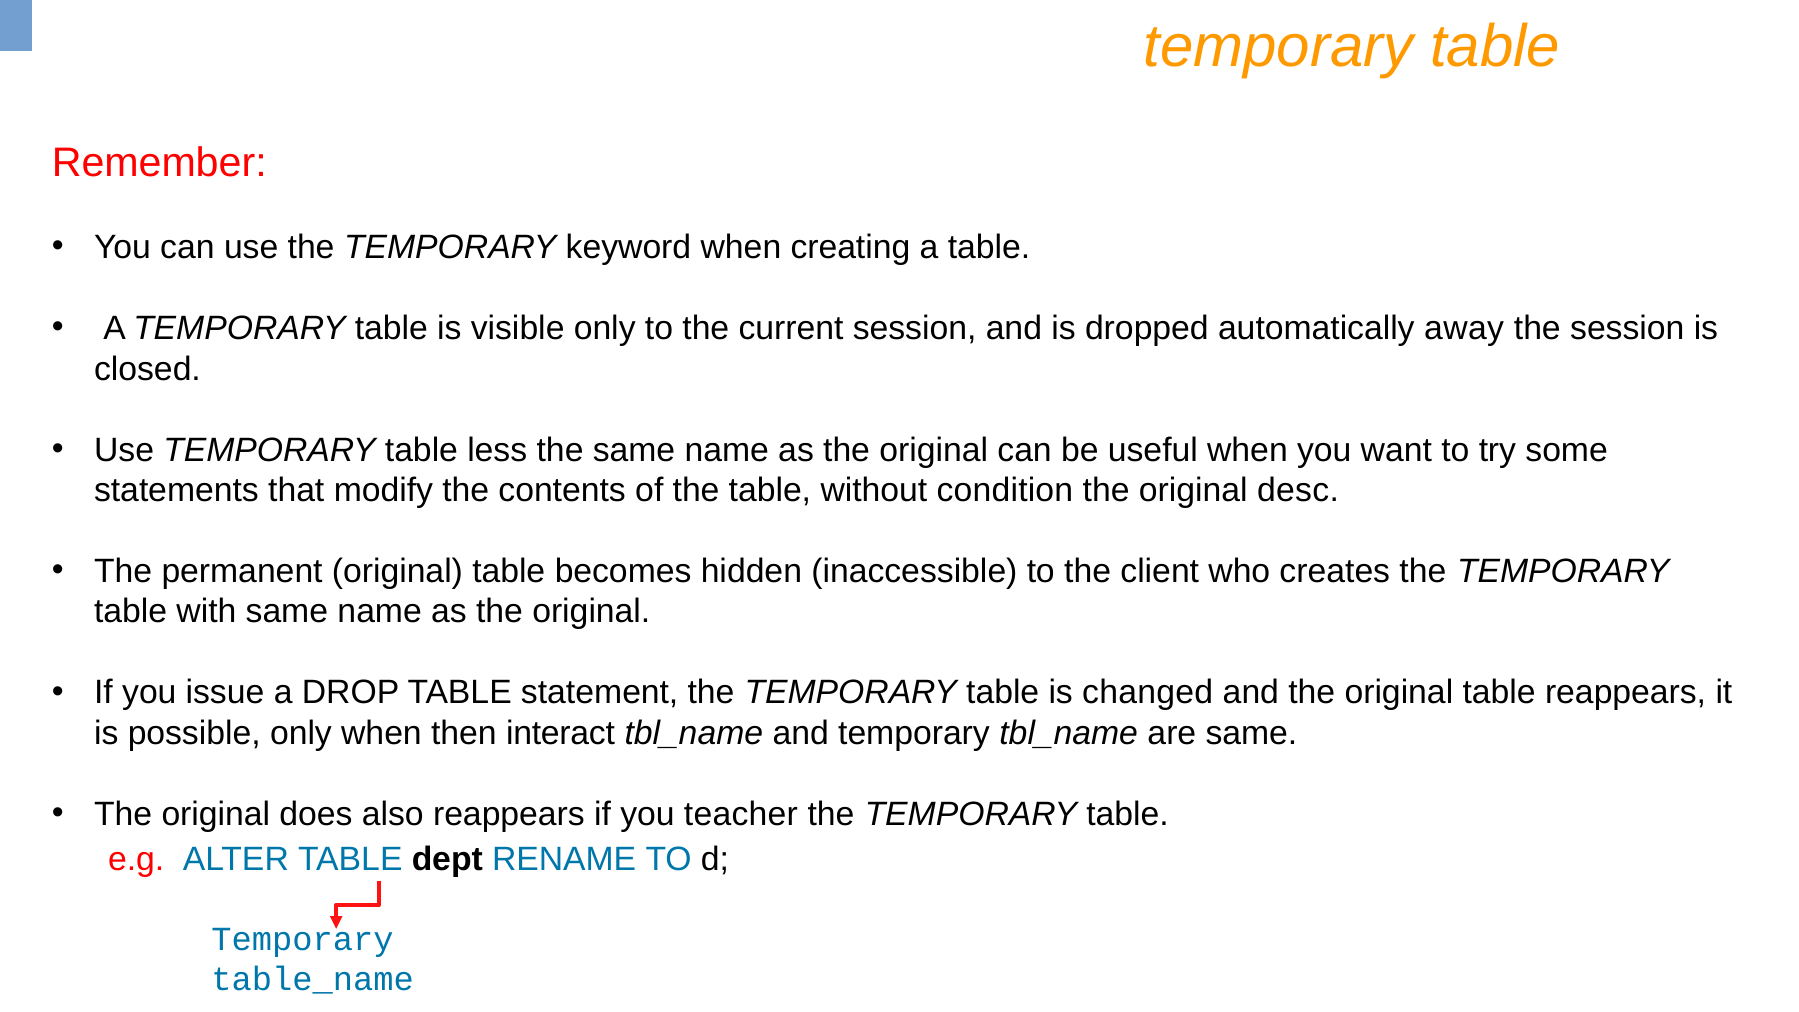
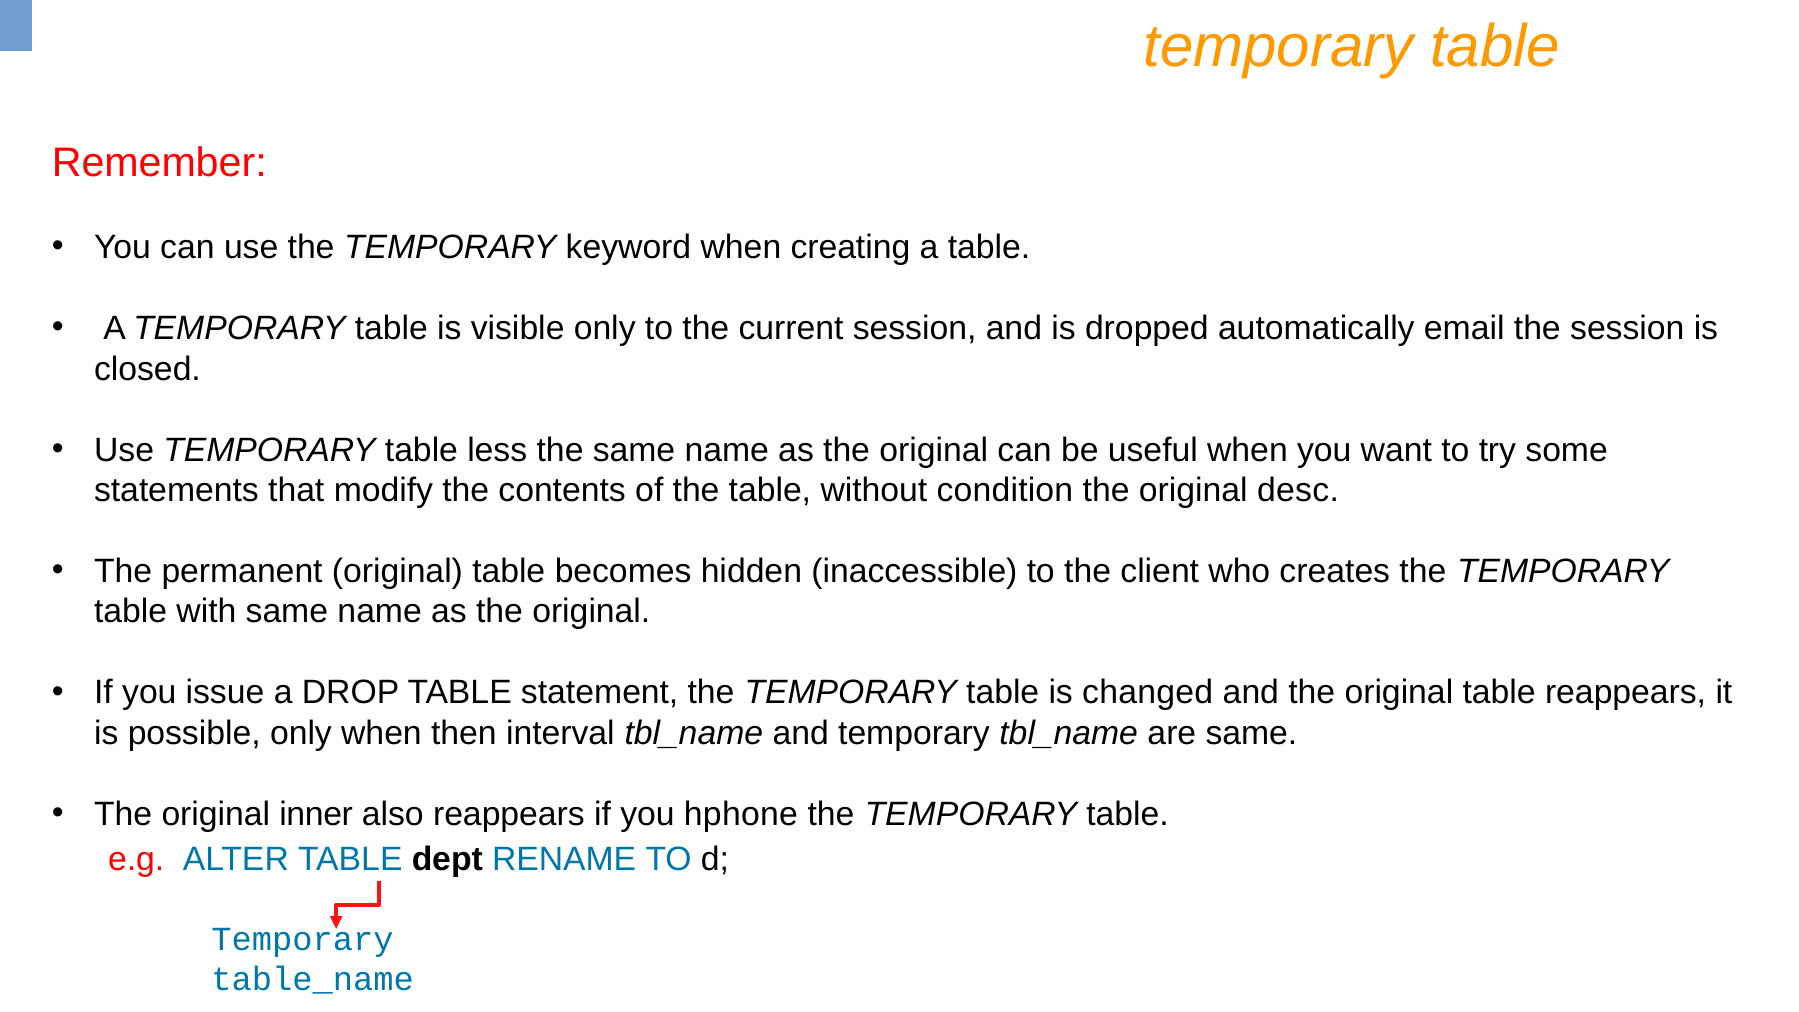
away: away -> email (1464, 328)
interact: interact -> interval (560, 733)
does: does -> inner (316, 814)
teacher: teacher -> hphone (741, 814)
